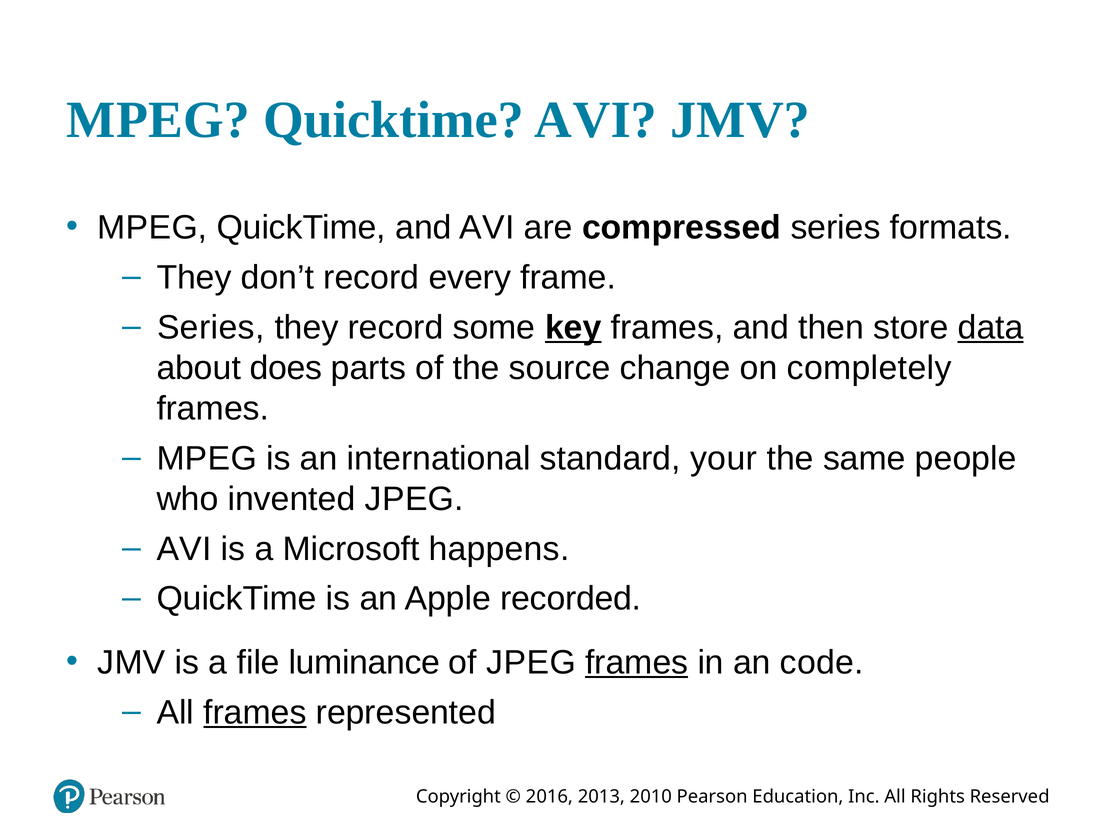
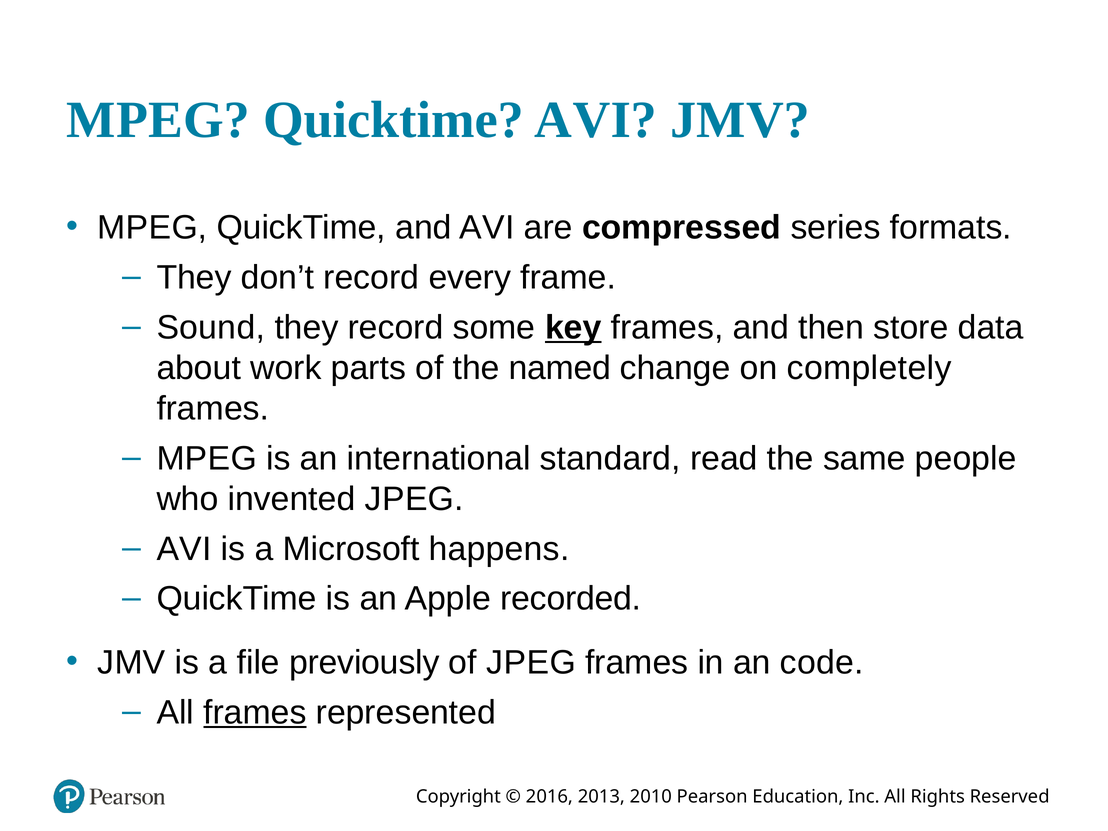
Series: Series -> Sound (211, 327)
data underline: present -> none (991, 327)
does: does -> work (286, 368)
source: source -> named (560, 368)
your: your -> read (724, 458)
luminance: luminance -> previously (364, 662)
frames underline: present -> none (637, 662)
